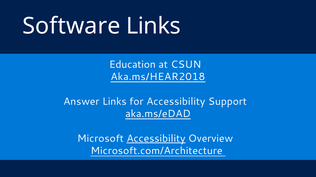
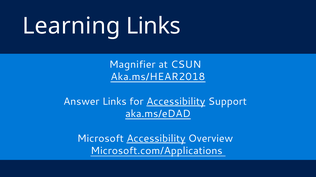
Software: Software -> Learning (71, 26)
Education: Education -> Magnifier (132, 65)
Accessibility underline: none -> present (176, 102)
Microsoft.com/Architecture: Microsoft.com/Architecture -> Microsoft.com/Applications (157, 151)
